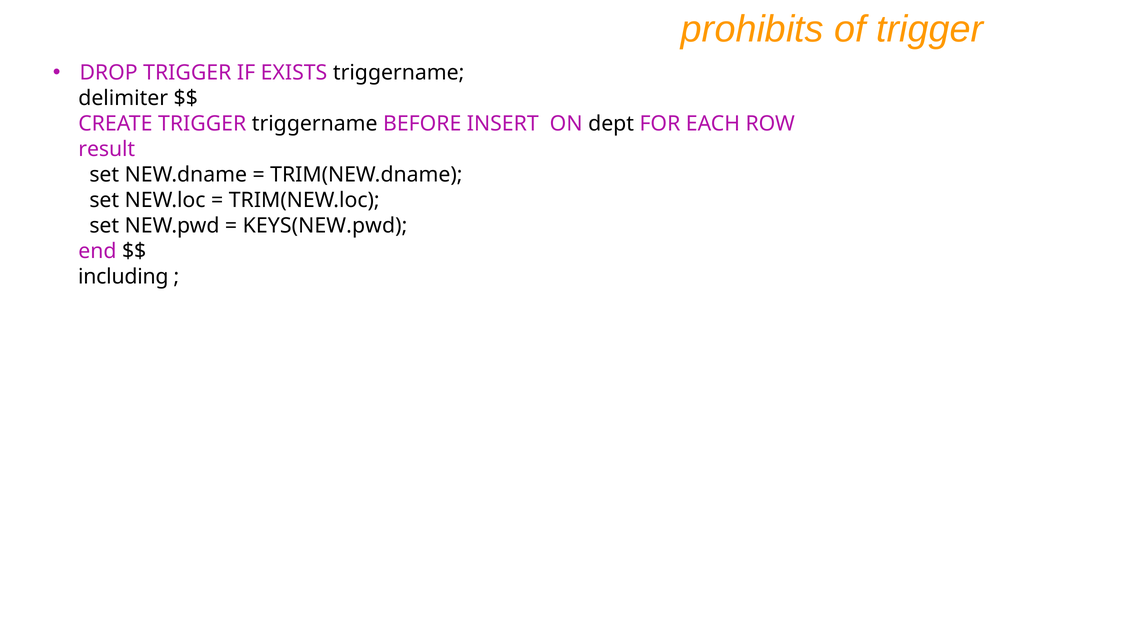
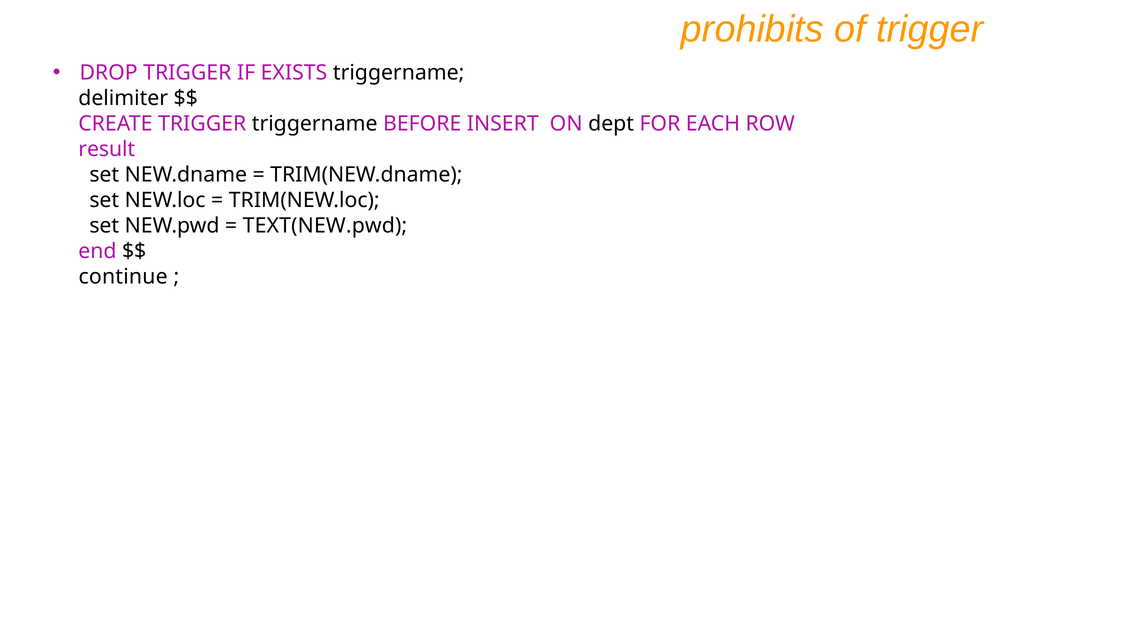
KEYS(NEW.pwd: KEYS(NEW.pwd -> TEXT(NEW.pwd (325, 226)
including: including -> continue (123, 277)
